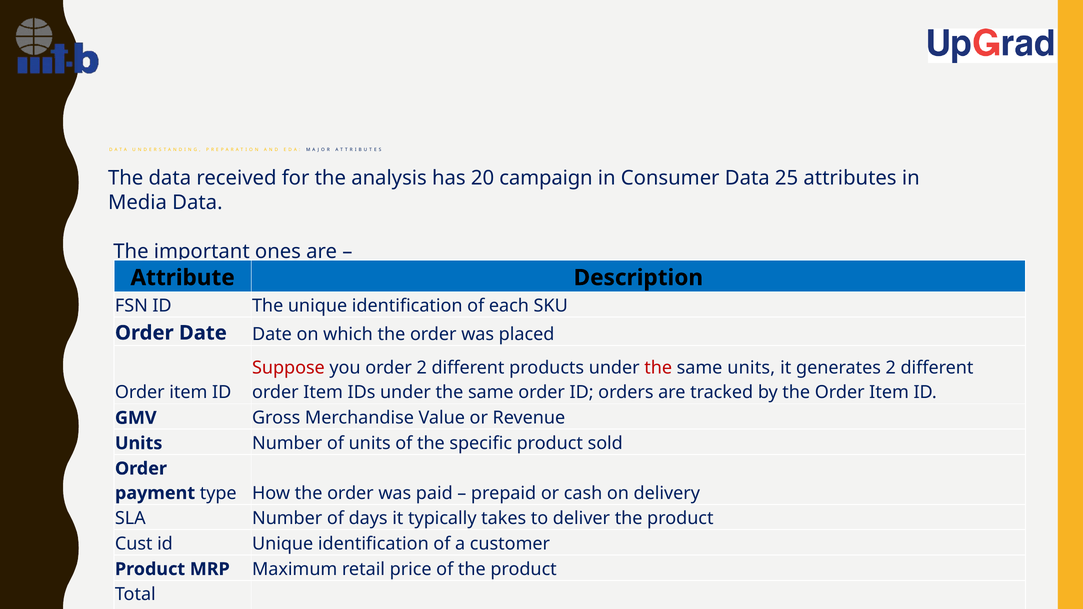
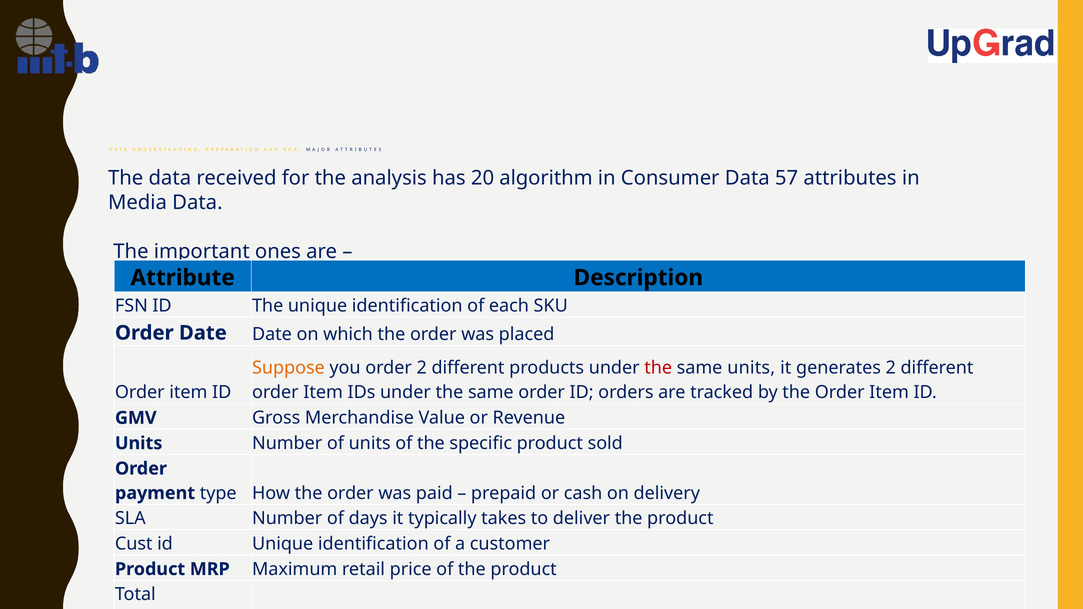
campaign: campaign -> algorithm (546, 178)
25: 25 -> 57 (787, 178)
Suppose colour: red -> orange (288, 368)
